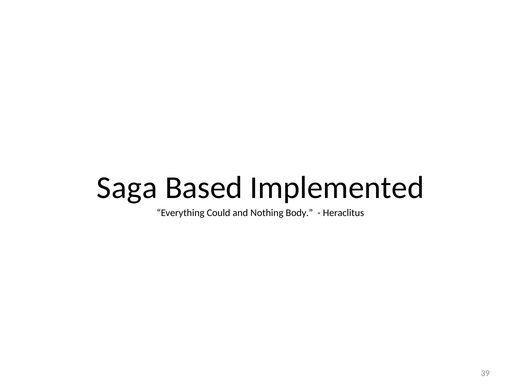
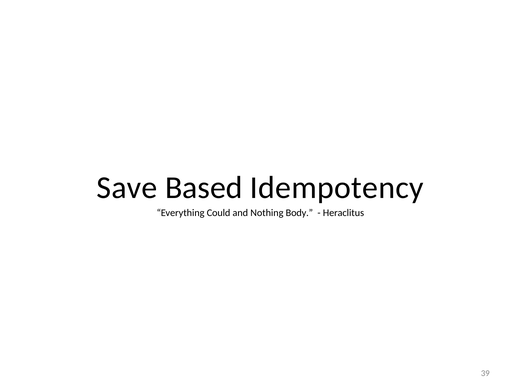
Saga: Saga -> Save (127, 188)
Implemented: Implemented -> Idempotency (337, 188)
